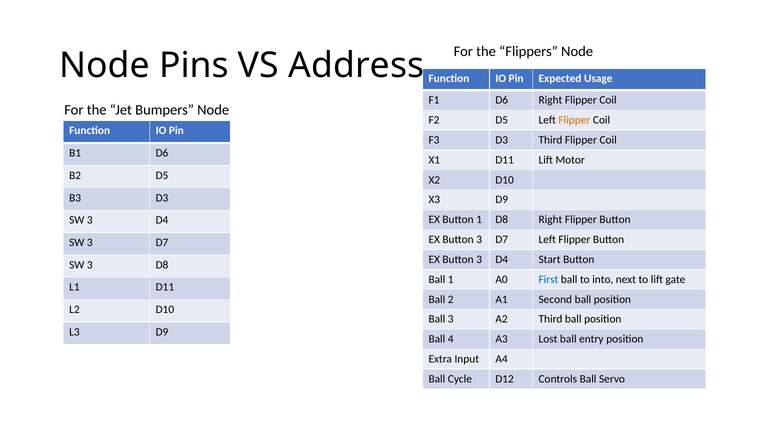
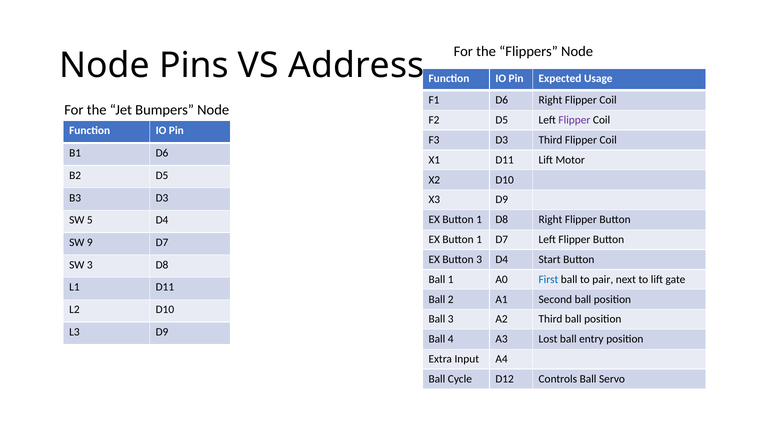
Flipper colour: orange -> purple (574, 120)
3: 3 -> 5 (90, 220)
3: 3 -> 1 (479, 240)
3: 3 -> 9 (90, 243)
into: into -> pair (603, 279)
